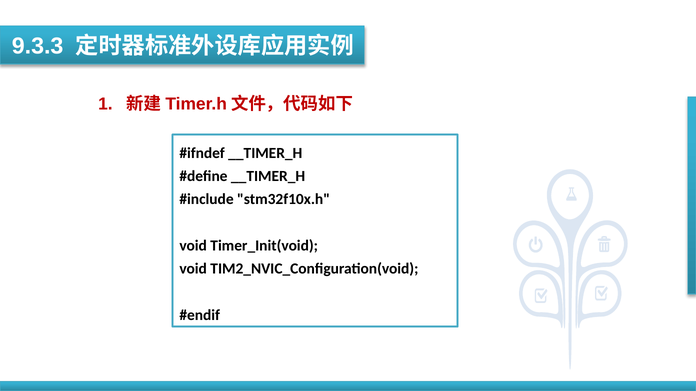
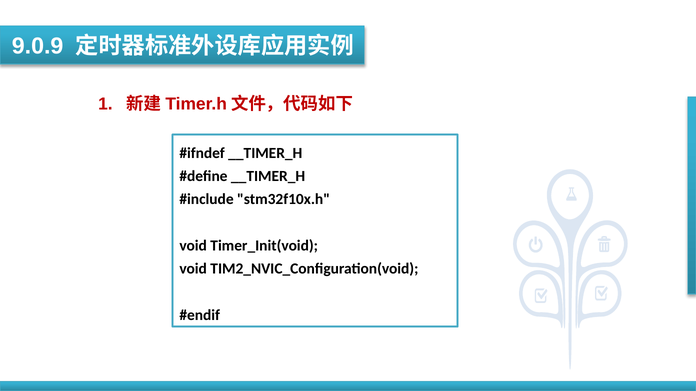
9.3.3: 9.3.3 -> 9.0.9 (38, 46)
